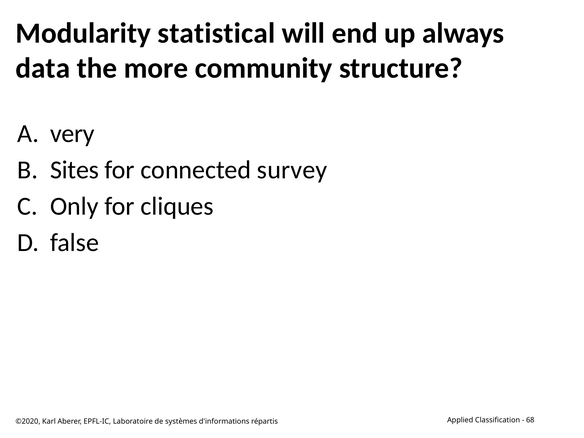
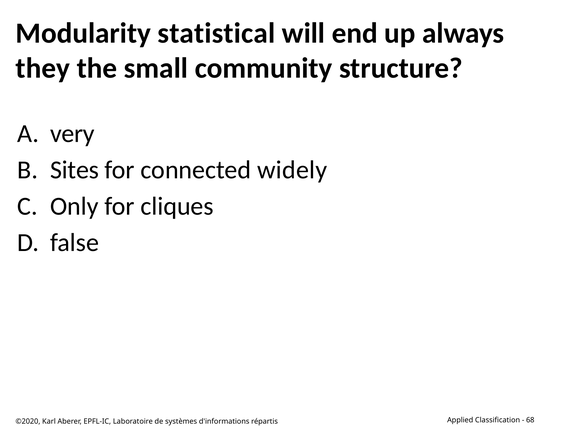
data: data -> they (43, 68)
more: more -> small (156, 68)
survey: survey -> widely (292, 170)
